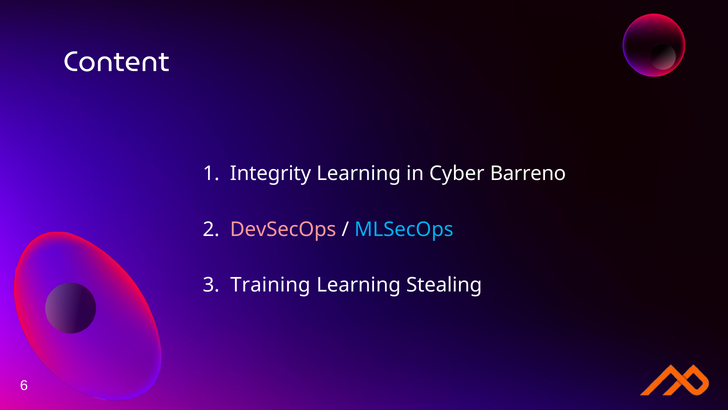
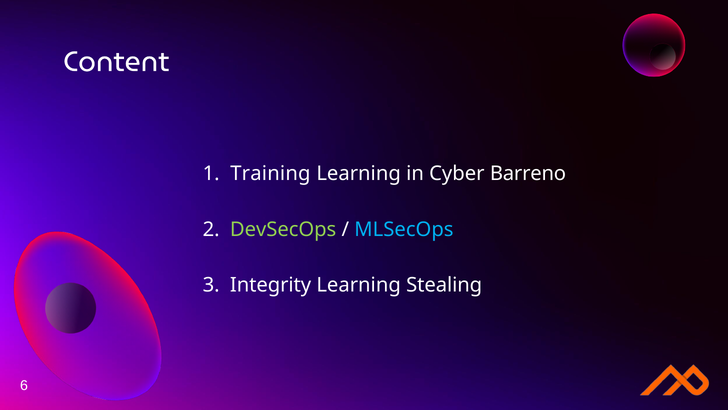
Integrity: Integrity -> Training (270, 173)
DevSecOps colour: pink -> light green (283, 229)
Training: Training -> Integrity (271, 285)
